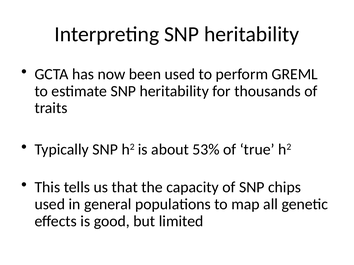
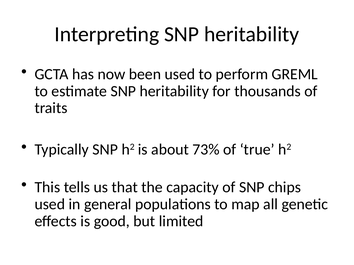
53%: 53% -> 73% (206, 150)
